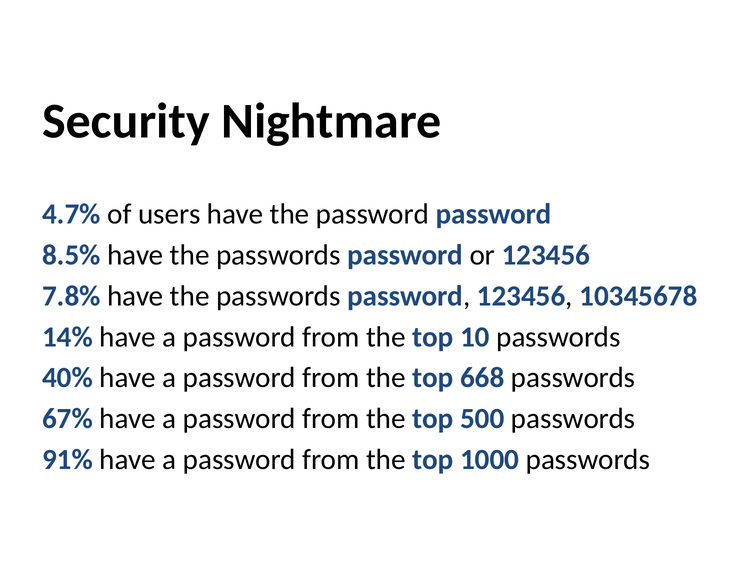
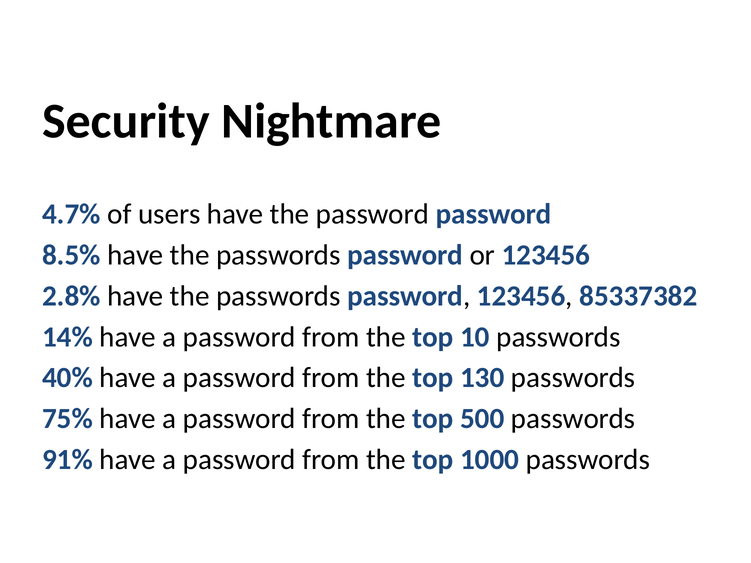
7.8%: 7.8% -> 2.8% (71, 296)
10345678: 10345678 -> 85337382 (638, 296)
668: 668 -> 130 (482, 378)
67%: 67% -> 75% (68, 419)
